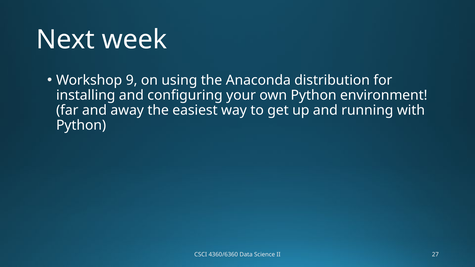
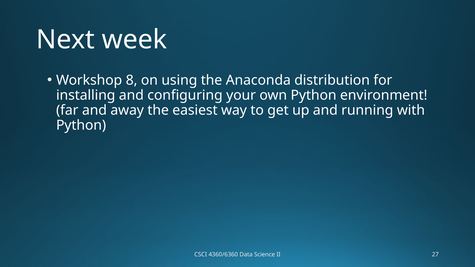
9: 9 -> 8 (132, 80)
